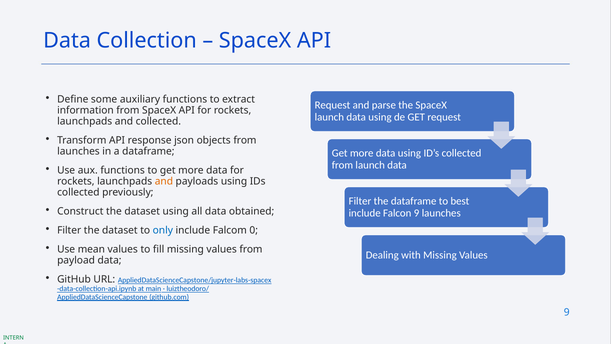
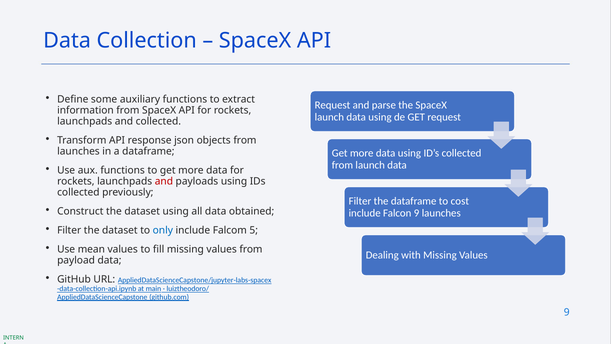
and colour: orange -> red (164, 181)
best: best -> cost (460, 201)
0: 0 -> 5 (254, 230)
